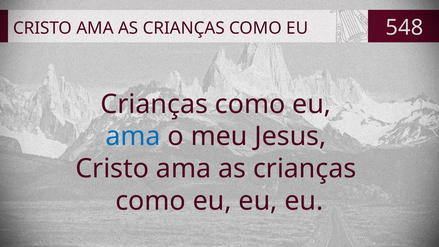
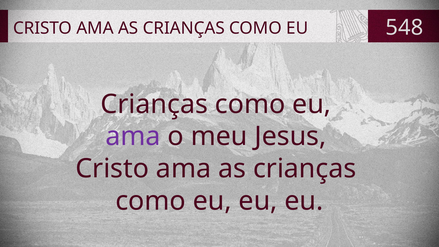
ama colour: blue -> purple (133, 136)
